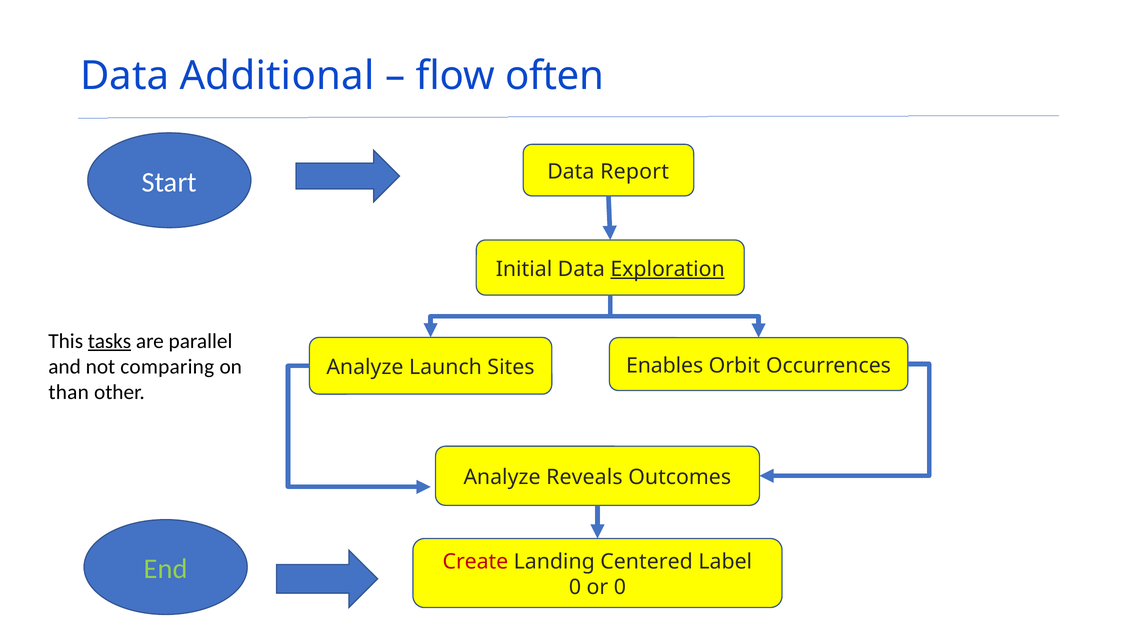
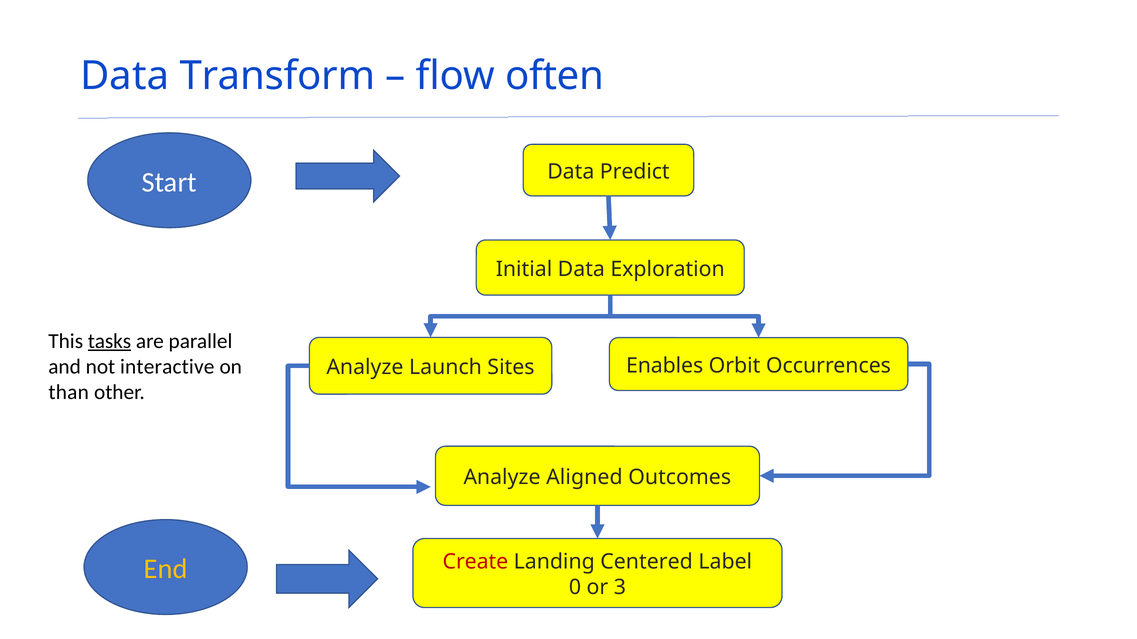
Additional: Additional -> Transform (277, 76)
Report: Report -> Predict (635, 172)
Exploration underline: present -> none (668, 269)
comparing: comparing -> interactive (167, 367)
Reveals: Reveals -> Aligned (584, 478)
End colour: light green -> yellow (166, 570)
or 0: 0 -> 3 (620, 588)
